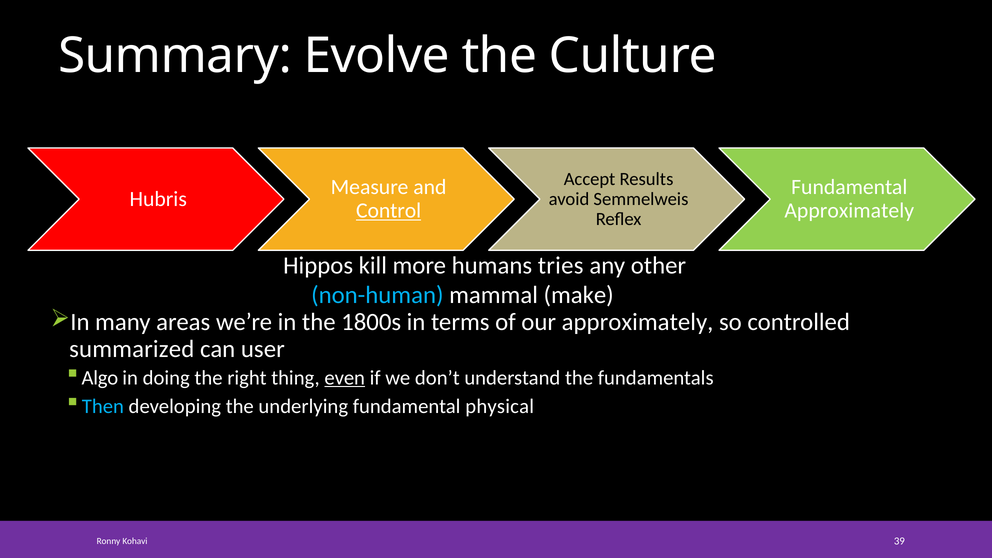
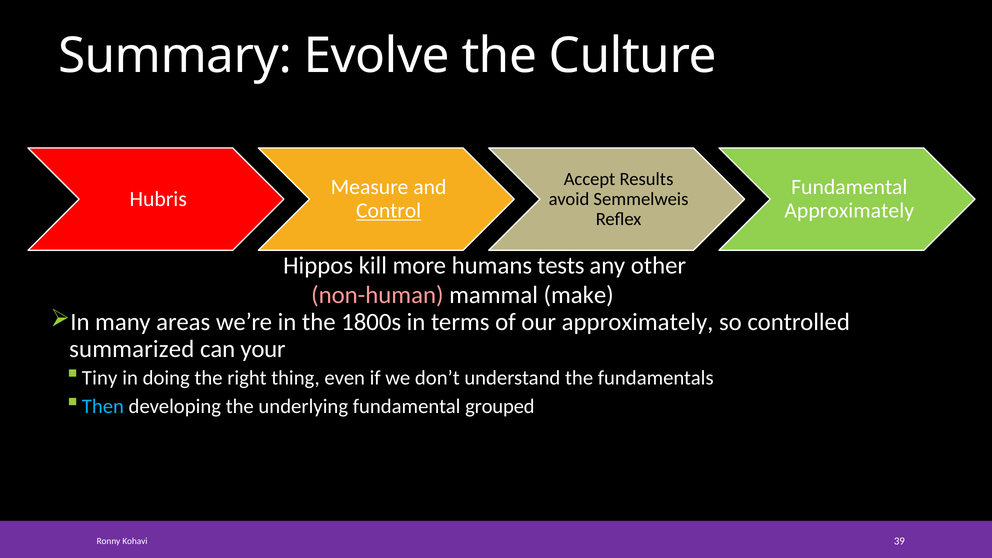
tries: tries -> tests (561, 265)
non-human colour: light blue -> pink (377, 295)
user: user -> your (263, 349)
Algo: Algo -> Tiny (100, 378)
even underline: present -> none (345, 378)
physical: physical -> grouped (500, 406)
